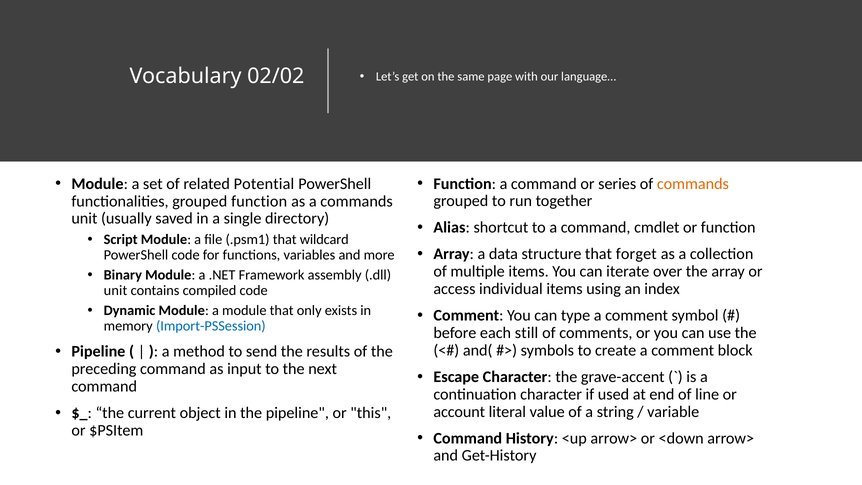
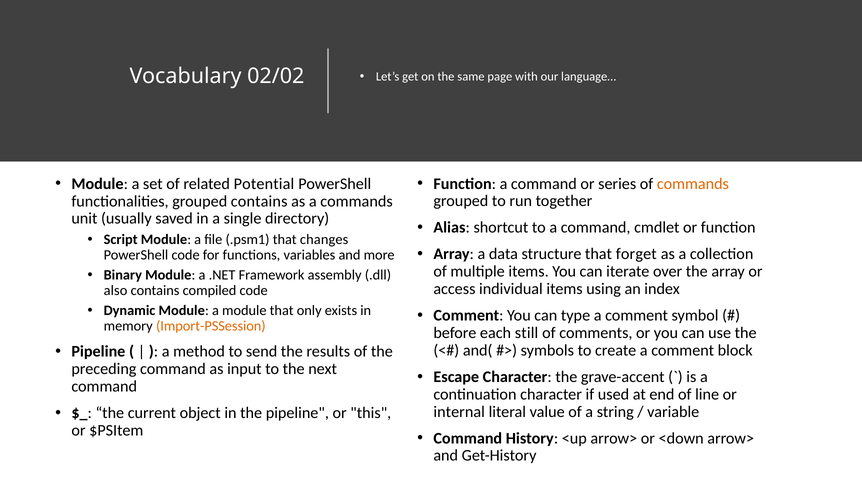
grouped function: function -> contains (259, 201)
wildcard: wildcard -> changes (324, 240)
unit: unit -> also (116, 291)
Import-PSSession colour: blue -> orange (211, 326)
account: account -> internal (459, 412)
